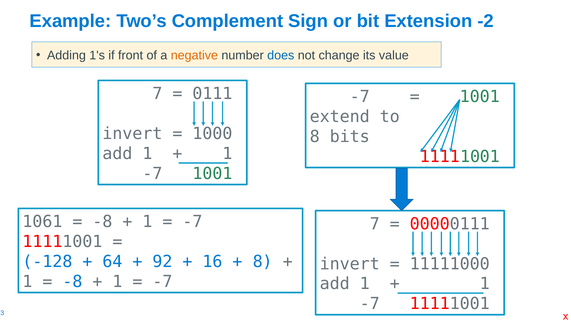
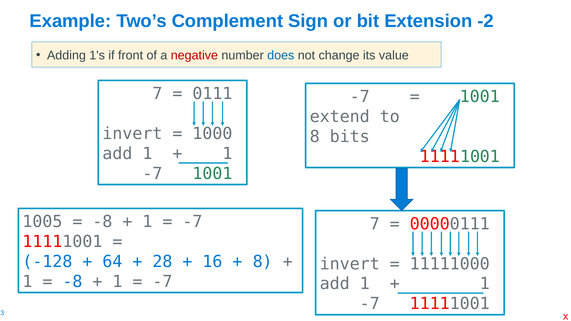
negative colour: orange -> red (194, 55)
1061: 1061 -> 1005 (43, 222)
92: 92 -> 28 (163, 262)
